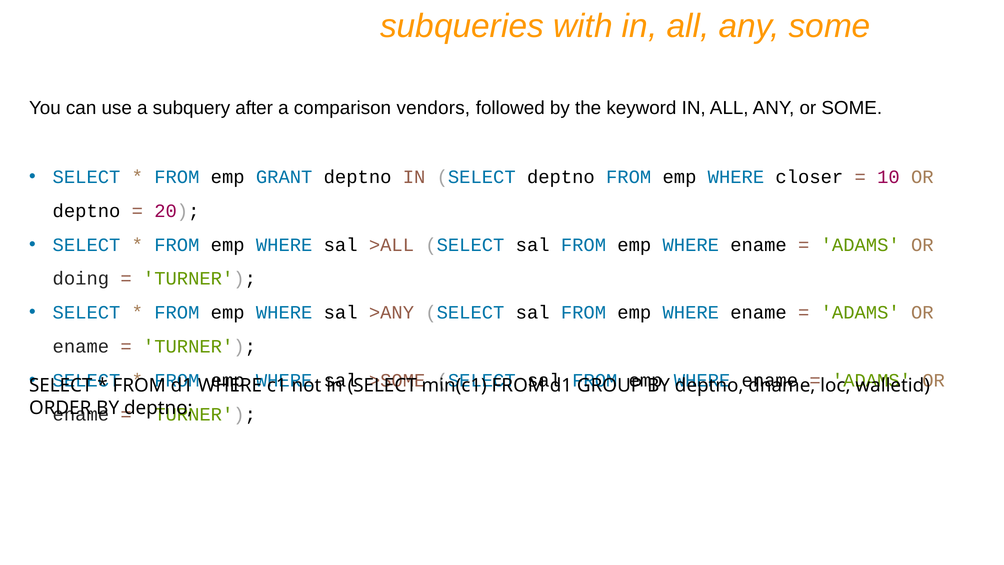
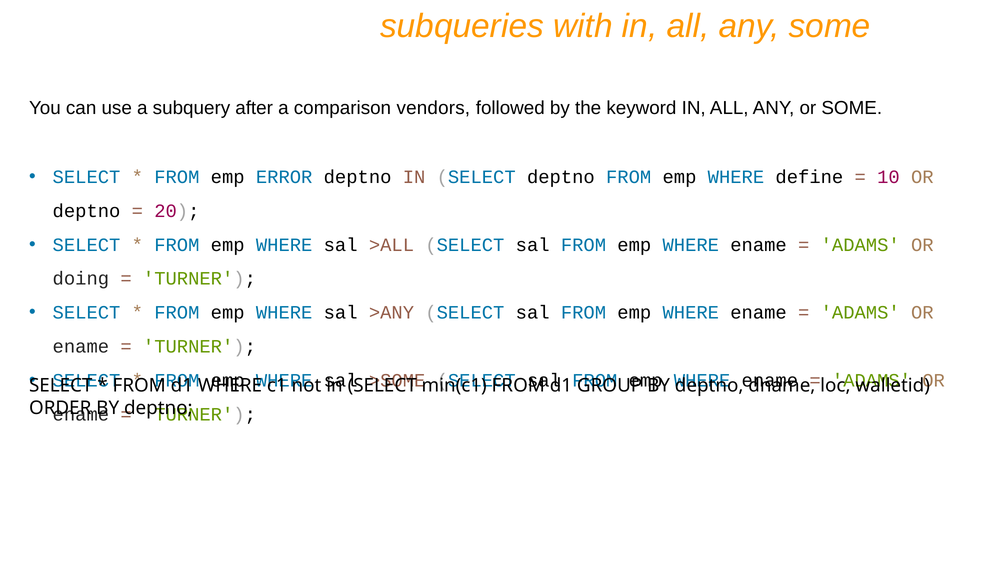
GRANT: GRANT -> ERROR (284, 177)
closer: closer -> define (809, 177)
